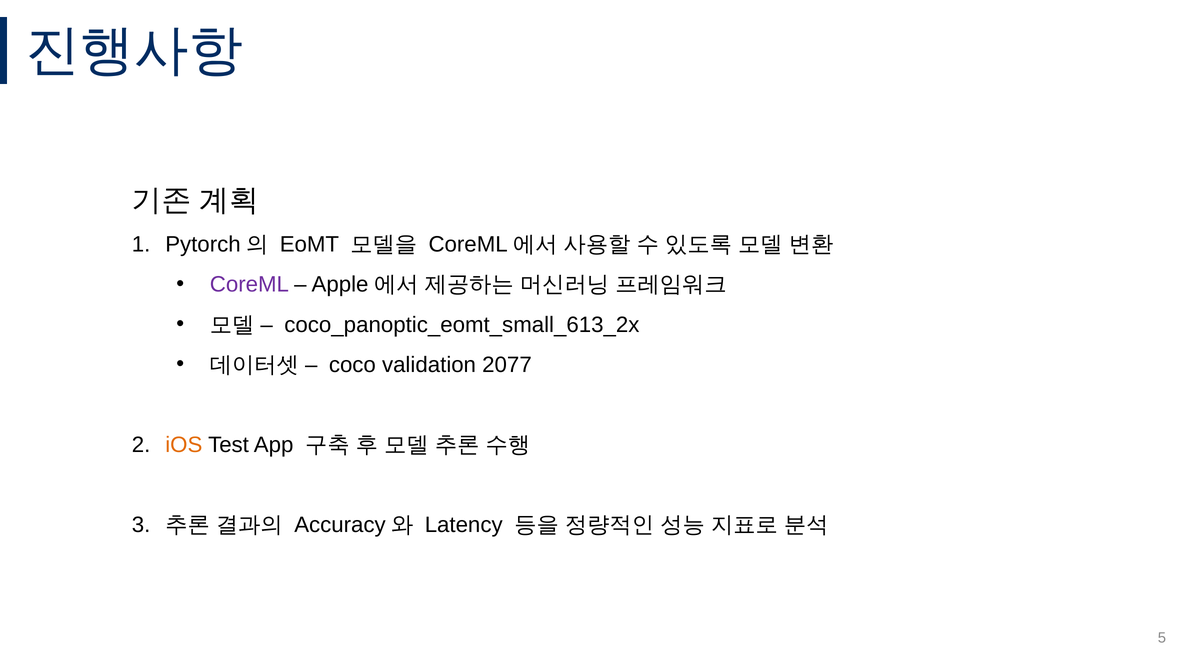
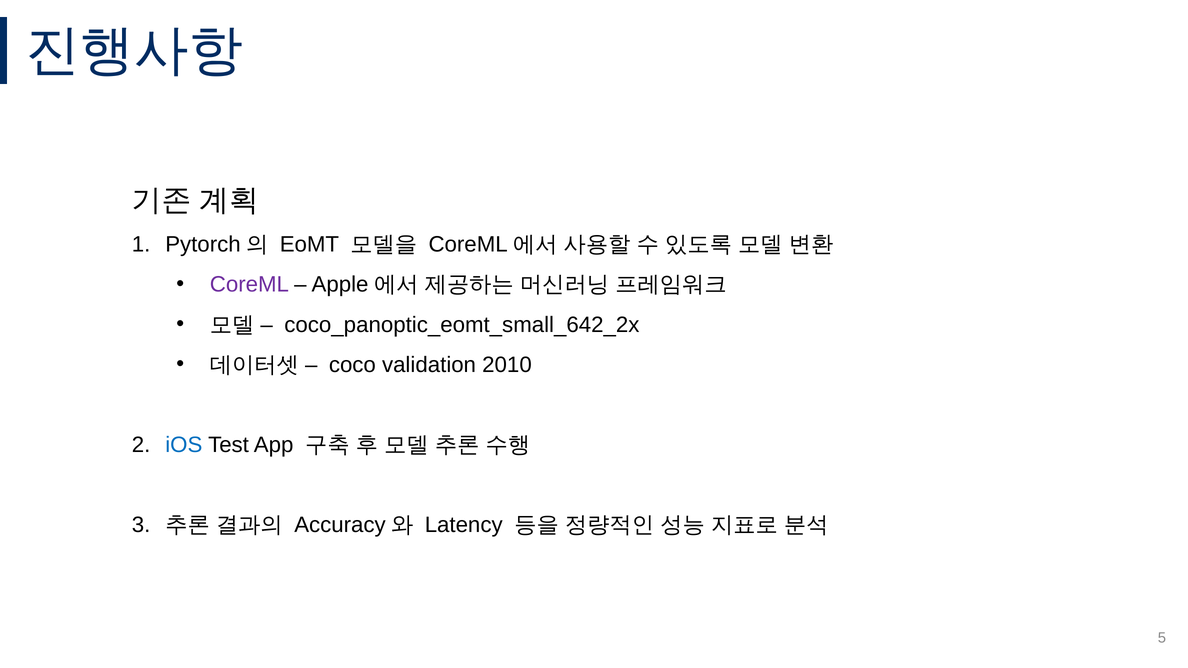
coco_panoptic_eomt_small_613_2x: coco_panoptic_eomt_small_613_2x -> coco_panoptic_eomt_small_642_2x (462, 325)
2077: 2077 -> 2010 (507, 365)
iOS colour: orange -> blue (184, 445)
